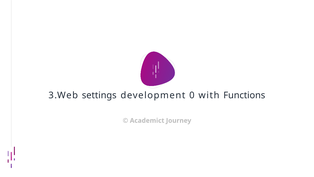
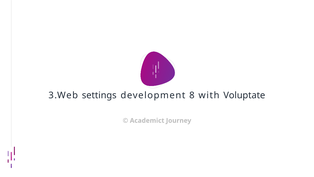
0: 0 -> 8 (192, 95)
Functions: Functions -> Voluptate (244, 95)
